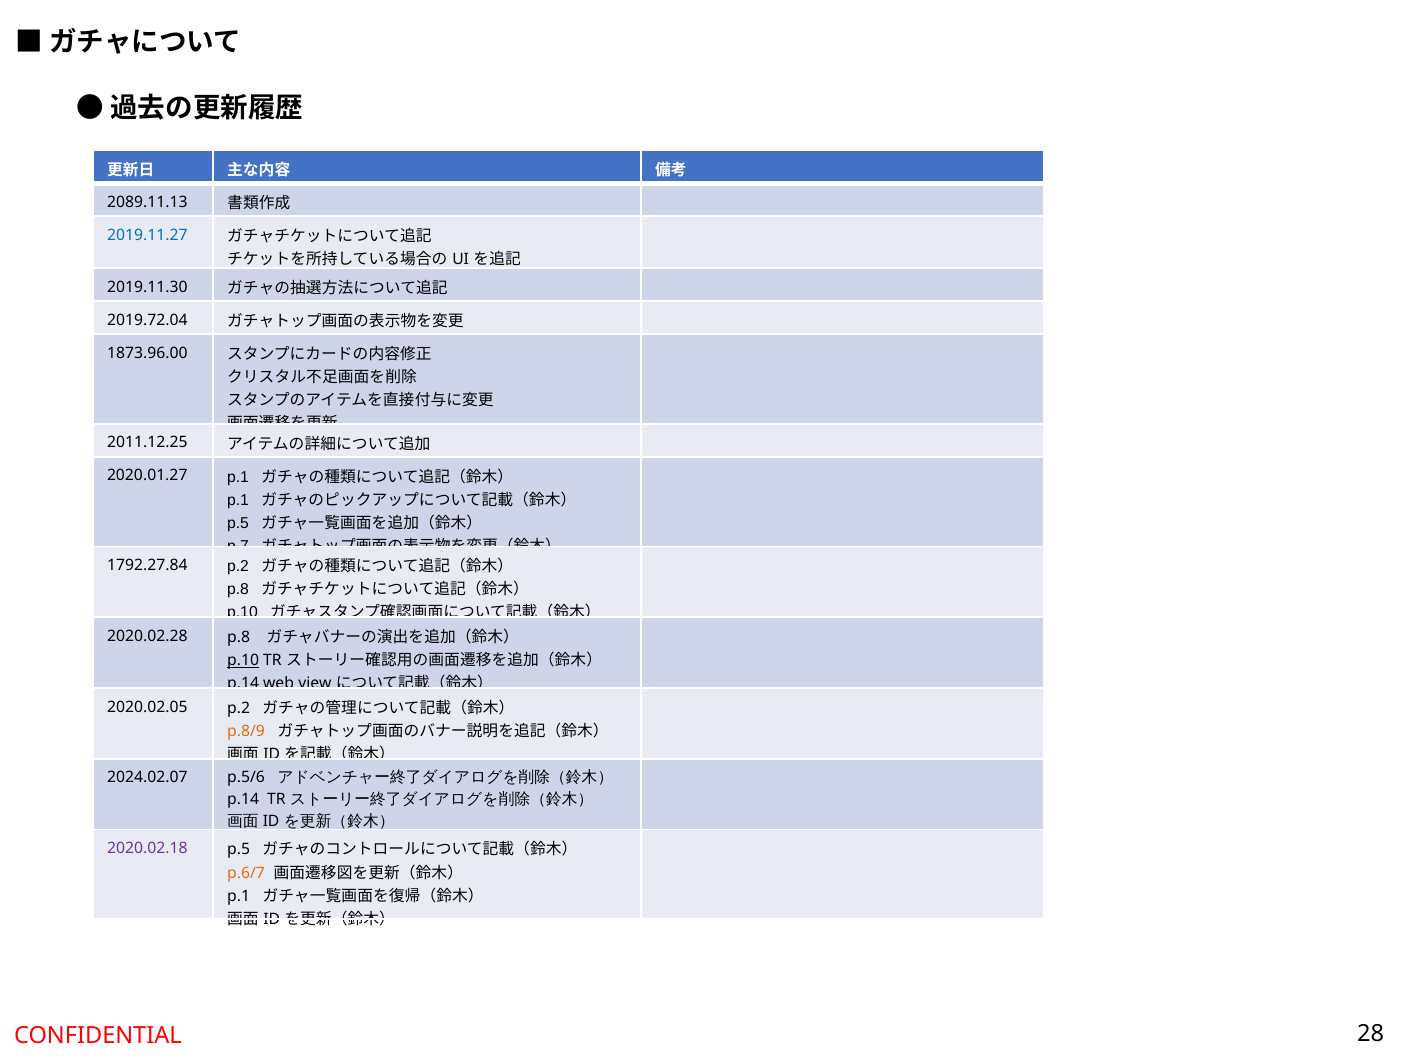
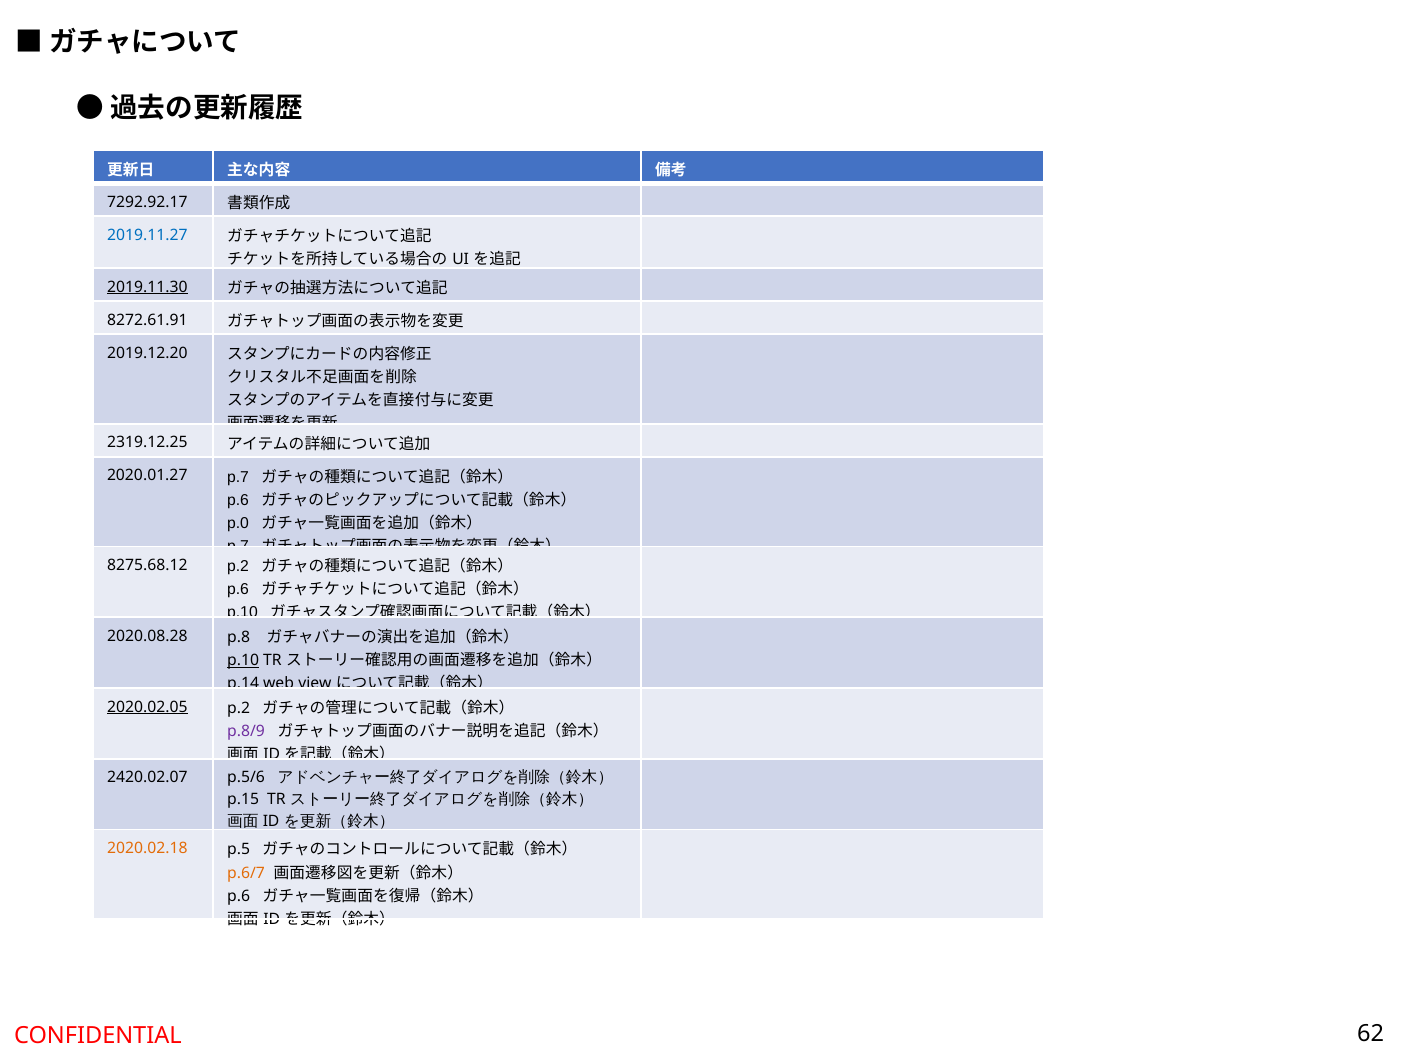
2089.11.13: 2089.11.13 -> 7292.92.17 (147, 202)
2019.11.30 underline: none -> present (147, 287)
2019.72.04: 2019.72.04 -> 8272.61.91 (147, 320)
1873.96.00: 1873.96.00 -> 2019.12.20 (147, 353)
2011.12.25: 2011.12.25 -> 2319.12.25 (147, 443)
2020.01.27 p.1: p.1 -> p.7 (238, 477)
p.1: p.1 -> p.6 (238, 500)
p.5: p.5 -> p.0 (238, 523)
1792.27.84: 1792.27.84 -> 8275.68.12 (147, 565)
p.8: p.8 -> p.6 (238, 590)
2020.02.28: 2020.02.28 -> 2020.08.28 (147, 636)
2020.02.05 underline: none -> present (147, 707)
p.8/9 colour: orange -> purple (246, 731)
2024.02.07: 2024.02.07 -> 2420.02.07 (147, 778)
p.14: p.14 -> p.15 (243, 799)
2020.02.18 colour: purple -> orange (147, 848)
p.1: p.1 -> p.6 (239, 896)
28: 28 -> 62 (1371, 1033)
